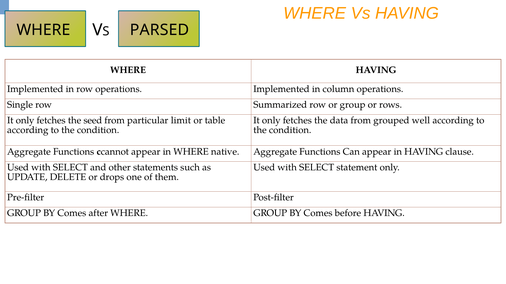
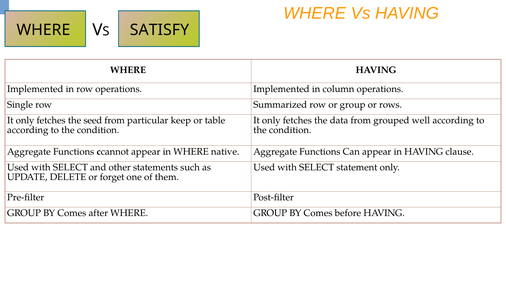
PARSED: PARSED -> SATISFY (159, 30)
limit: limit -> keep (181, 121)
drops: drops -> forget (112, 177)
